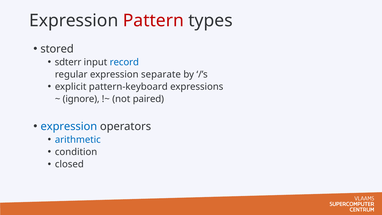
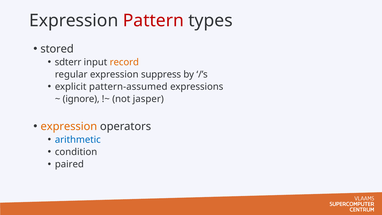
record colour: blue -> orange (124, 62)
separate: separate -> suppress (161, 74)
pattern-keyboard: pattern-keyboard -> pattern-assumed (128, 87)
paired: paired -> jasper (148, 99)
expression colour: blue -> orange (69, 126)
closed: closed -> paired (69, 164)
